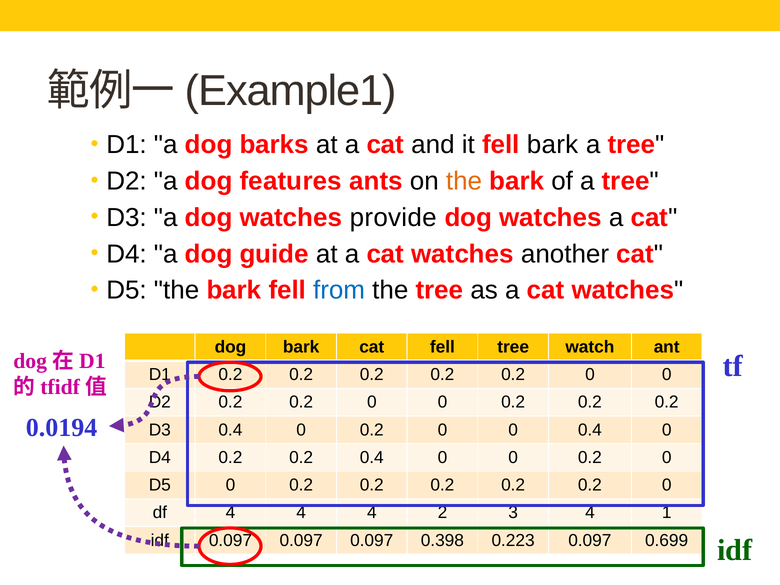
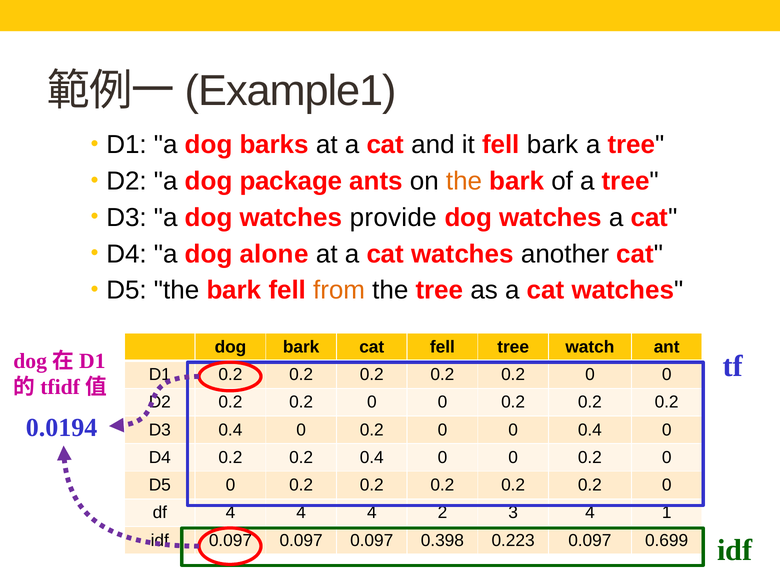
features: features -> package (291, 181)
guide: guide -> alone (274, 254)
from colour: blue -> orange (339, 290)
